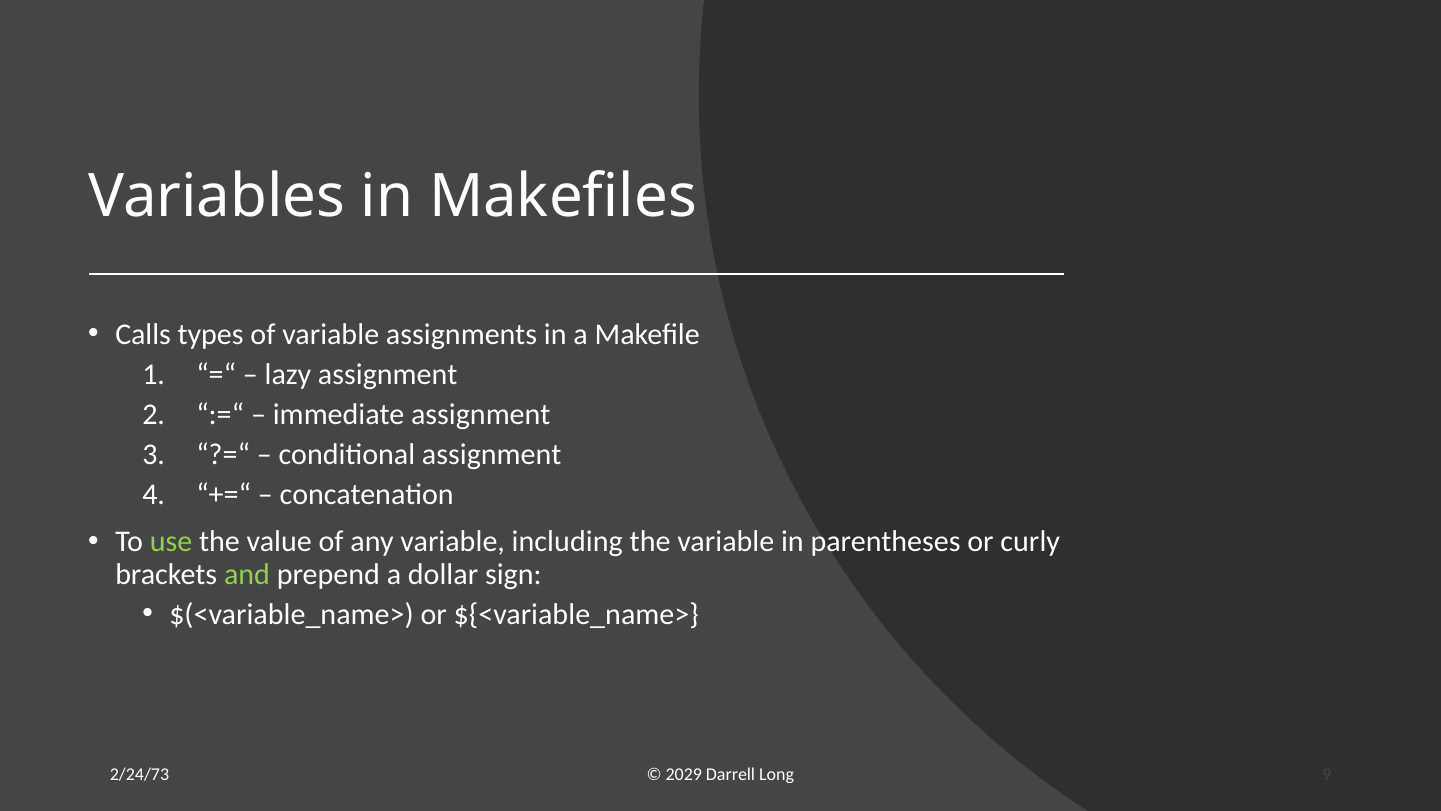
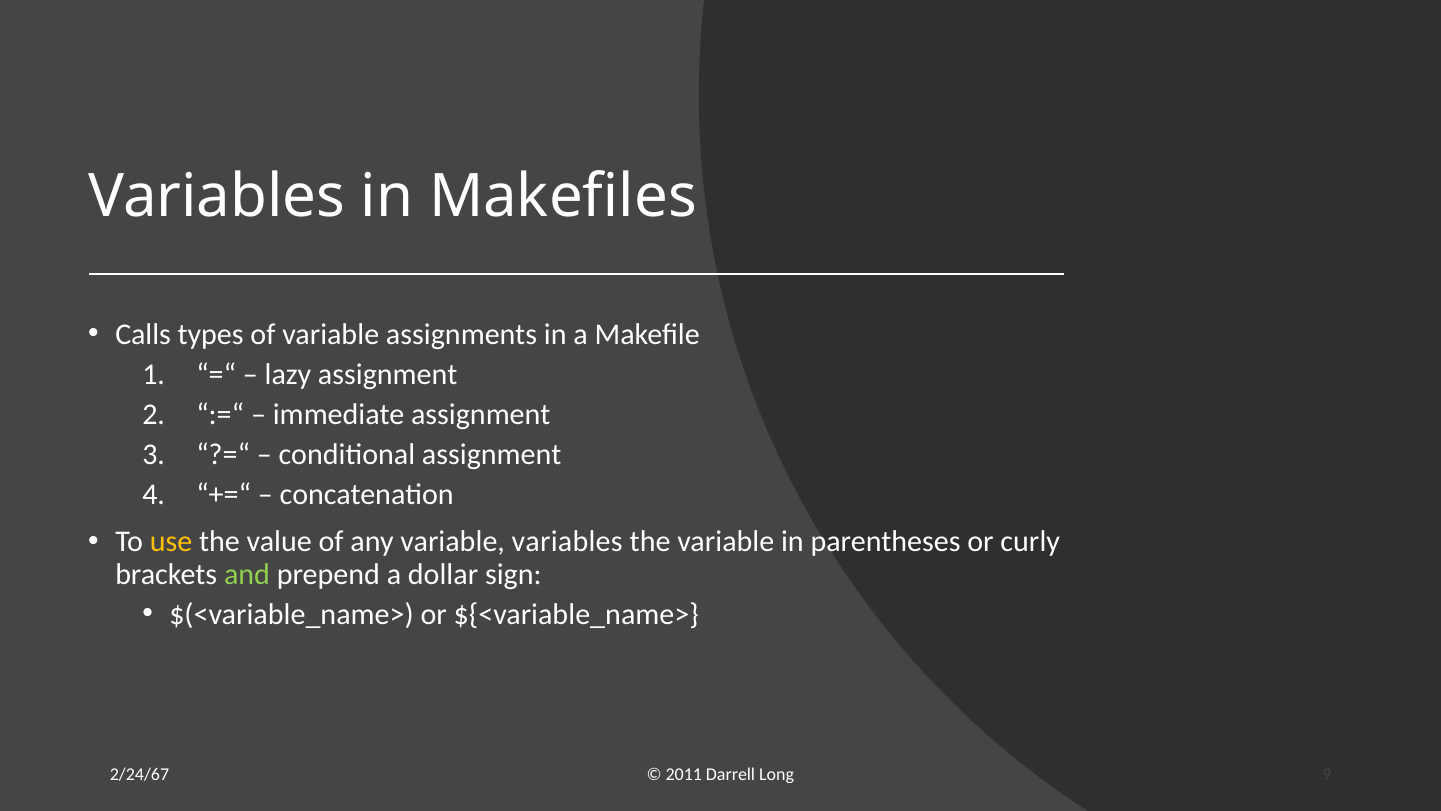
use colour: light green -> yellow (171, 541)
variable including: including -> variables (567, 541)
2/24/73: 2/24/73 -> 2/24/67 (140, 774)
2029: 2029 -> 2011 (684, 774)
